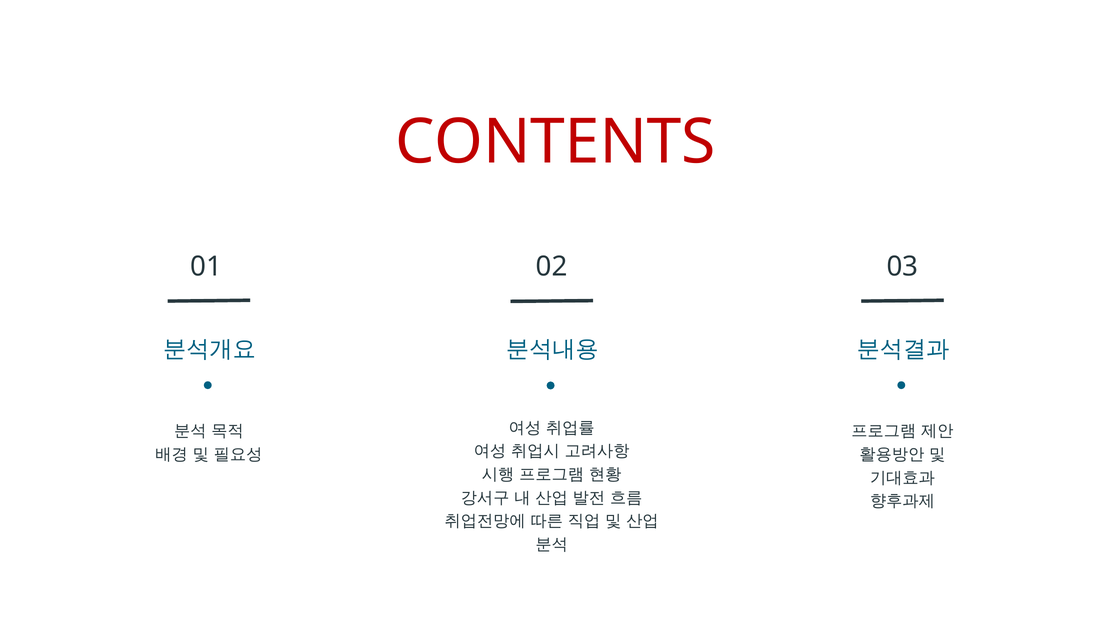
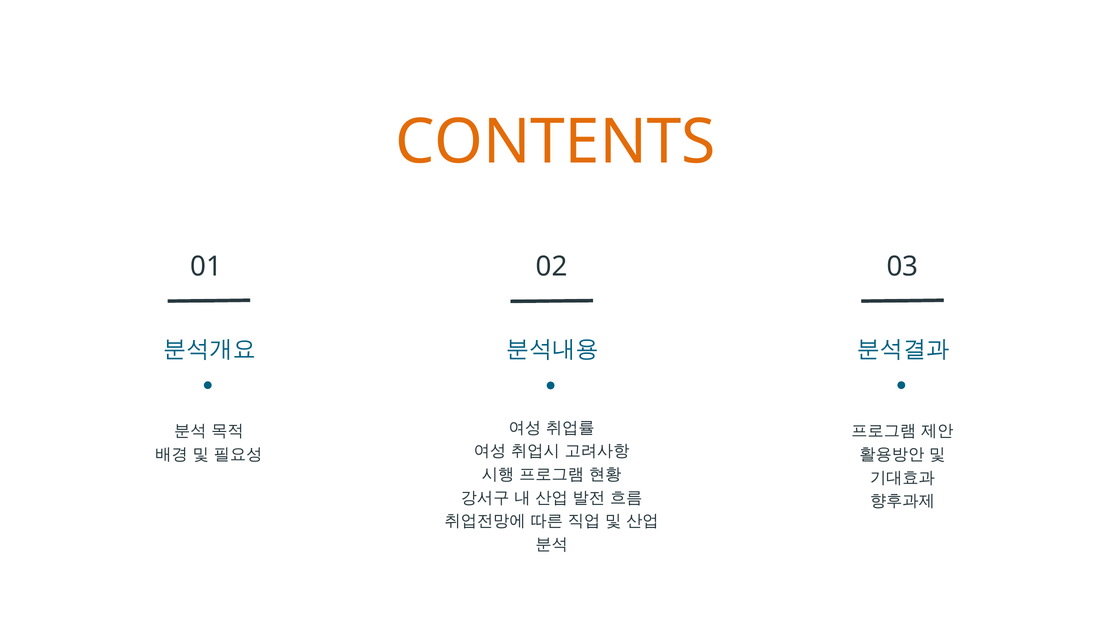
CONTENTS colour: red -> orange (555, 142)
